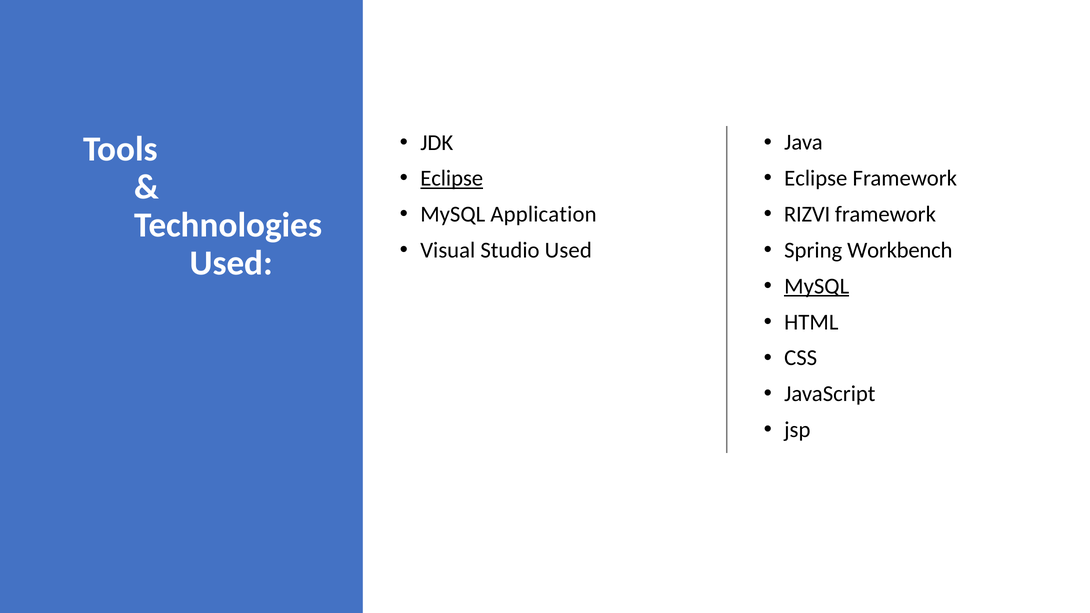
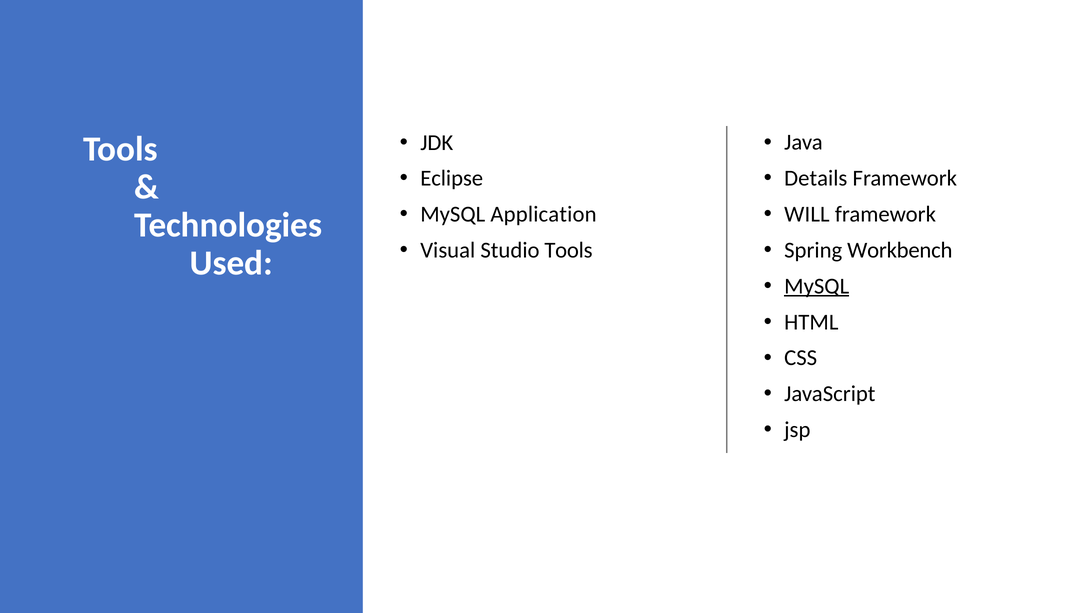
Eclipse: Eclipse -> Details (816, 178)
Eclipse underline: present -> none (452, 178)
RIZVI: RIZVI -> WILL (807, 214)
Studio Used: Used -> Tools (568, 250)
